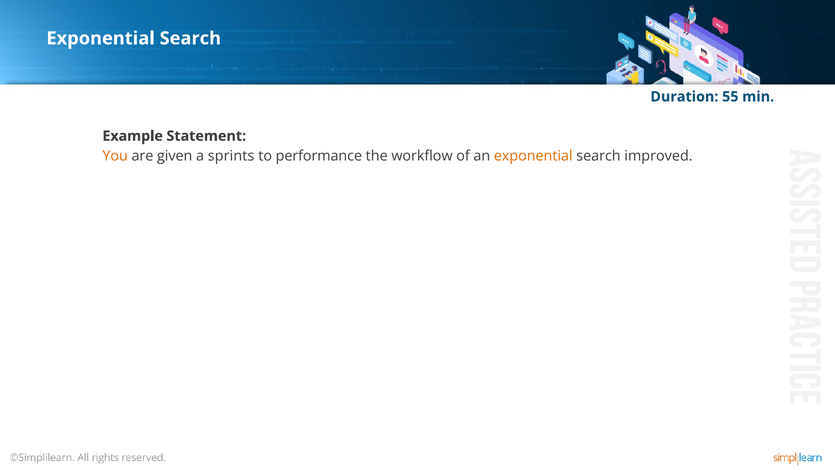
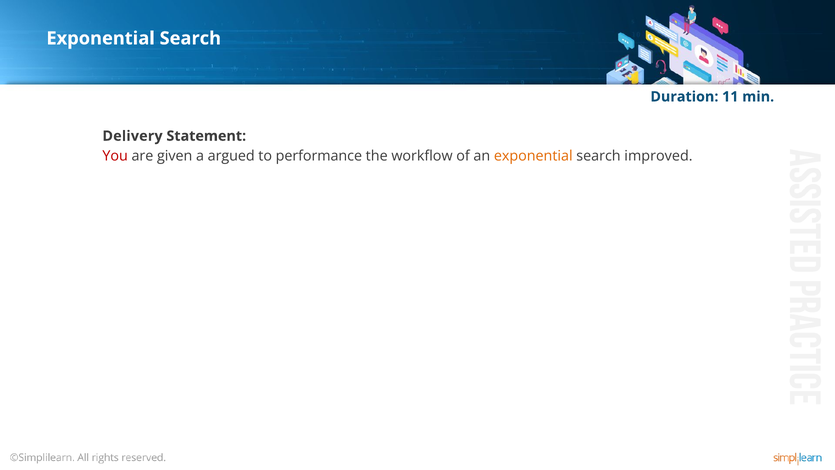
55: 55 -> 11 (730, 97)
Example: Example -> Delivery (133, 136)
You colour: orange -> red (115, 156)
sprints: sprints -> argued (231, 156)
